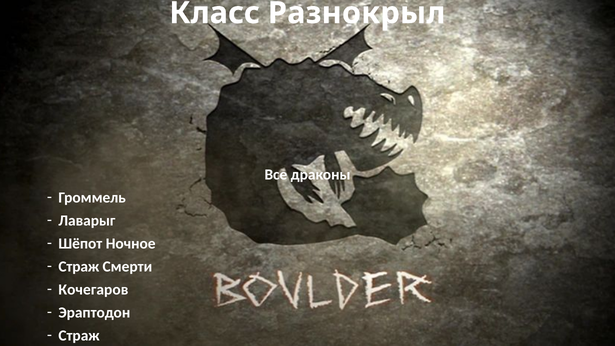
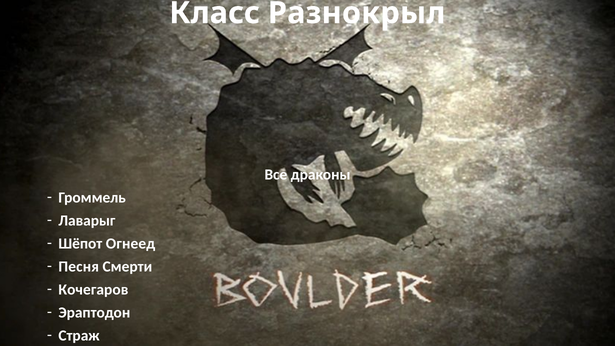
Ночное: Ночное -> Огнеед (131, 243)
Страж: Страж -> Песня (79, 266)
